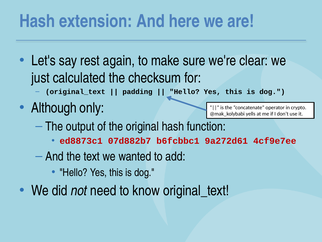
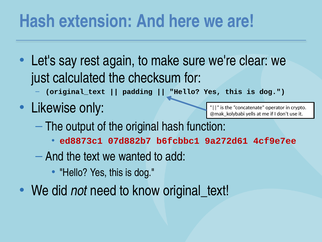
Although: Although -> Likewise (54, 108)
